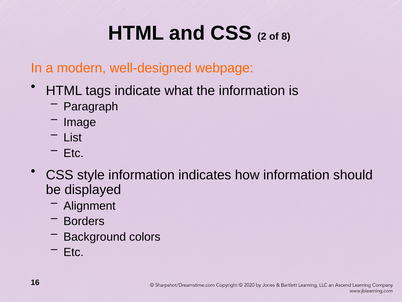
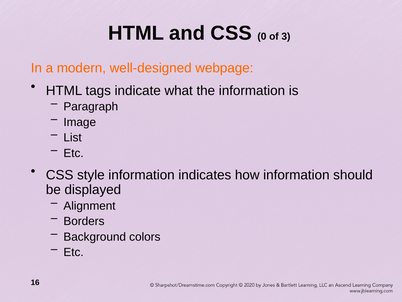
2: 2 -> 0 (262, 37)
8: 8 -> 3 (286, 37)
